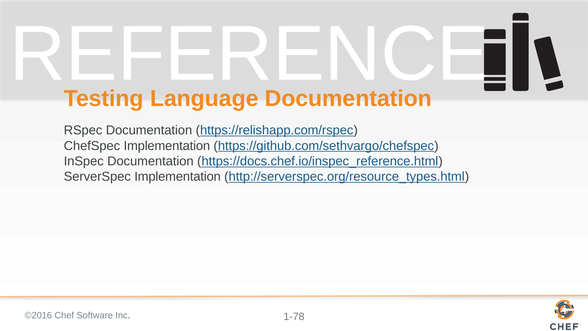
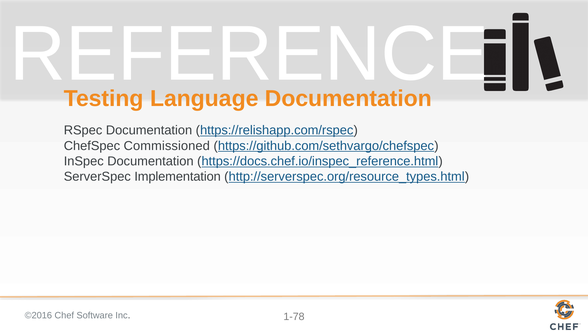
ChefSpec Implementation: Implementation -> Commissioned (167, 146)
